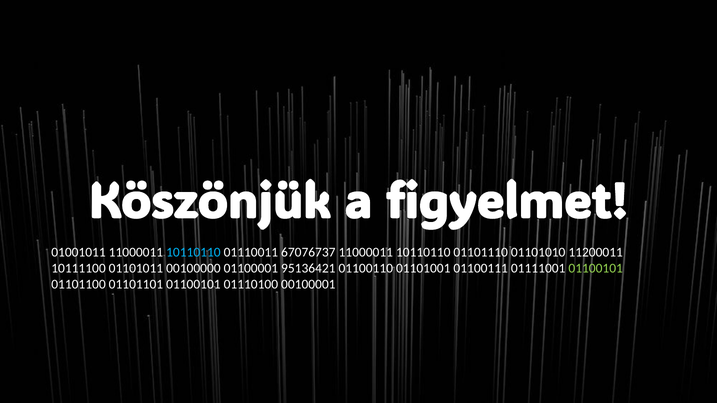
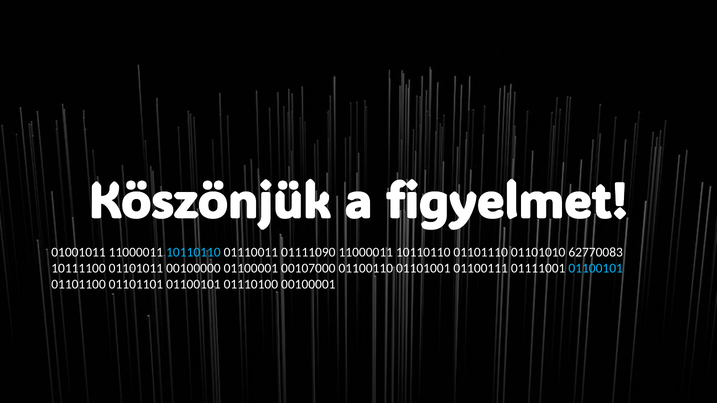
67076737: 67076737 -> 01111090 (308, 252)
11200011: 11200011 -> 62770083 (596, 252)
95136421: 95136421 -> 00107000 (308, 268)
01100101 colour: light green -> light blue (596, 268)
